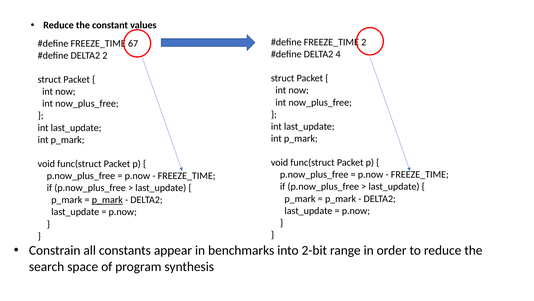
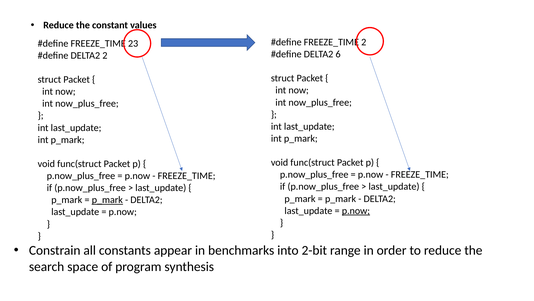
67: 67 -> 23 (133, 43)
4: 4 -> 6 (338, 54)
p.now underline: none -> present (356, 210)
